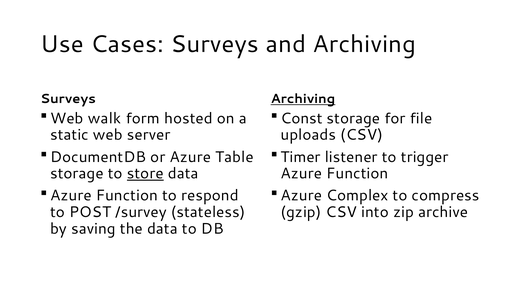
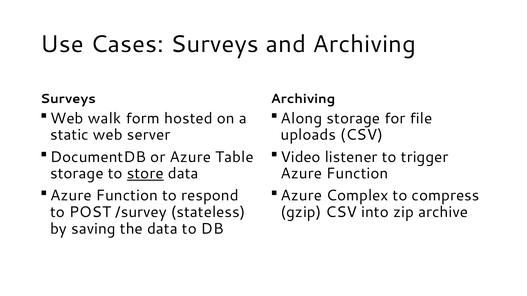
Archiving underline: present -> none (303, 99)
Const: Const -> Along (301, 118)
Timer: Timer -> Video (301, 157)
